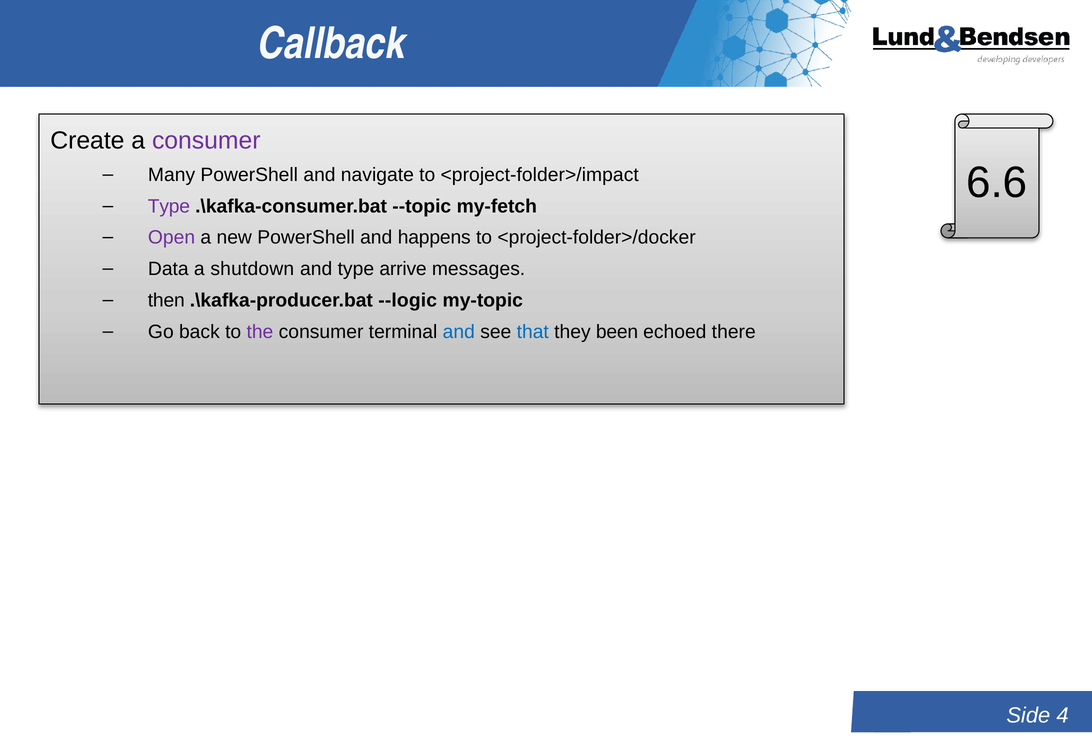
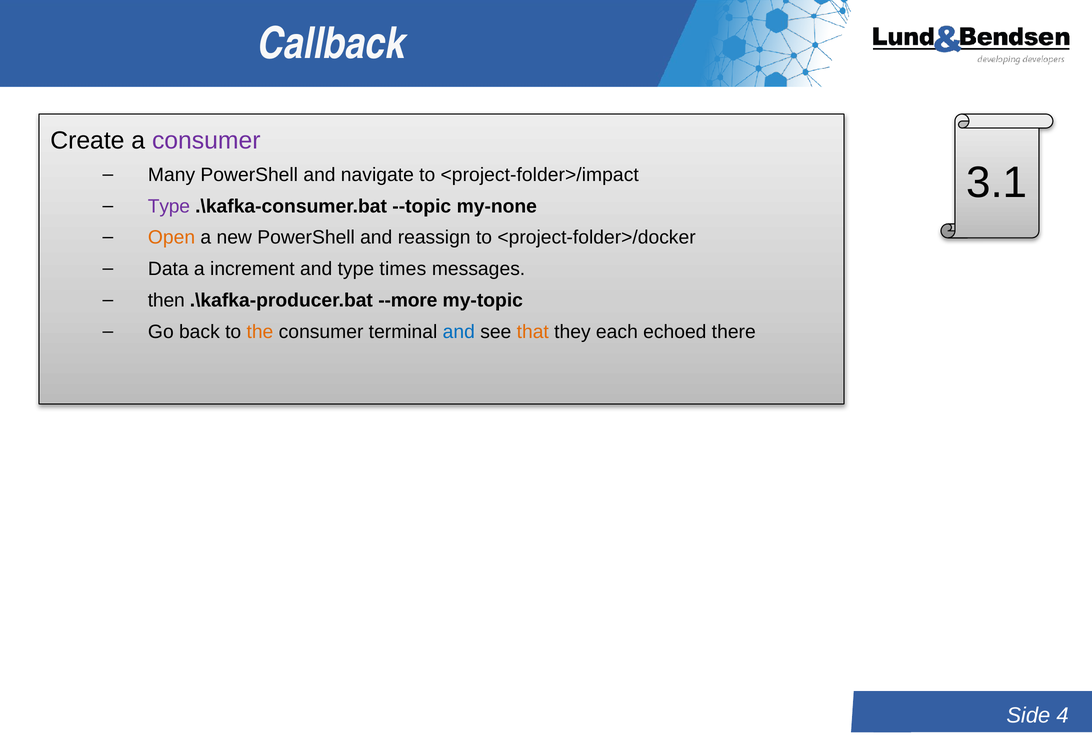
6.6: 6.6 -> 3.1 (997, 182)
my-fetch: my-fetch -> my-none (497, 206)
Open colour: purple -> orange (172, 238)
happens: happens -> reassign (434, 238)
shutdown: shutdown -> increment (252, 269)
arrive: arrive -> times (403, 269)
--logic: --logic -> --more (408, 300)
the colour: purple -> orange (260, 332)
that colour: blue -> orange (533, 332)
been: been -> each (617, 332)
